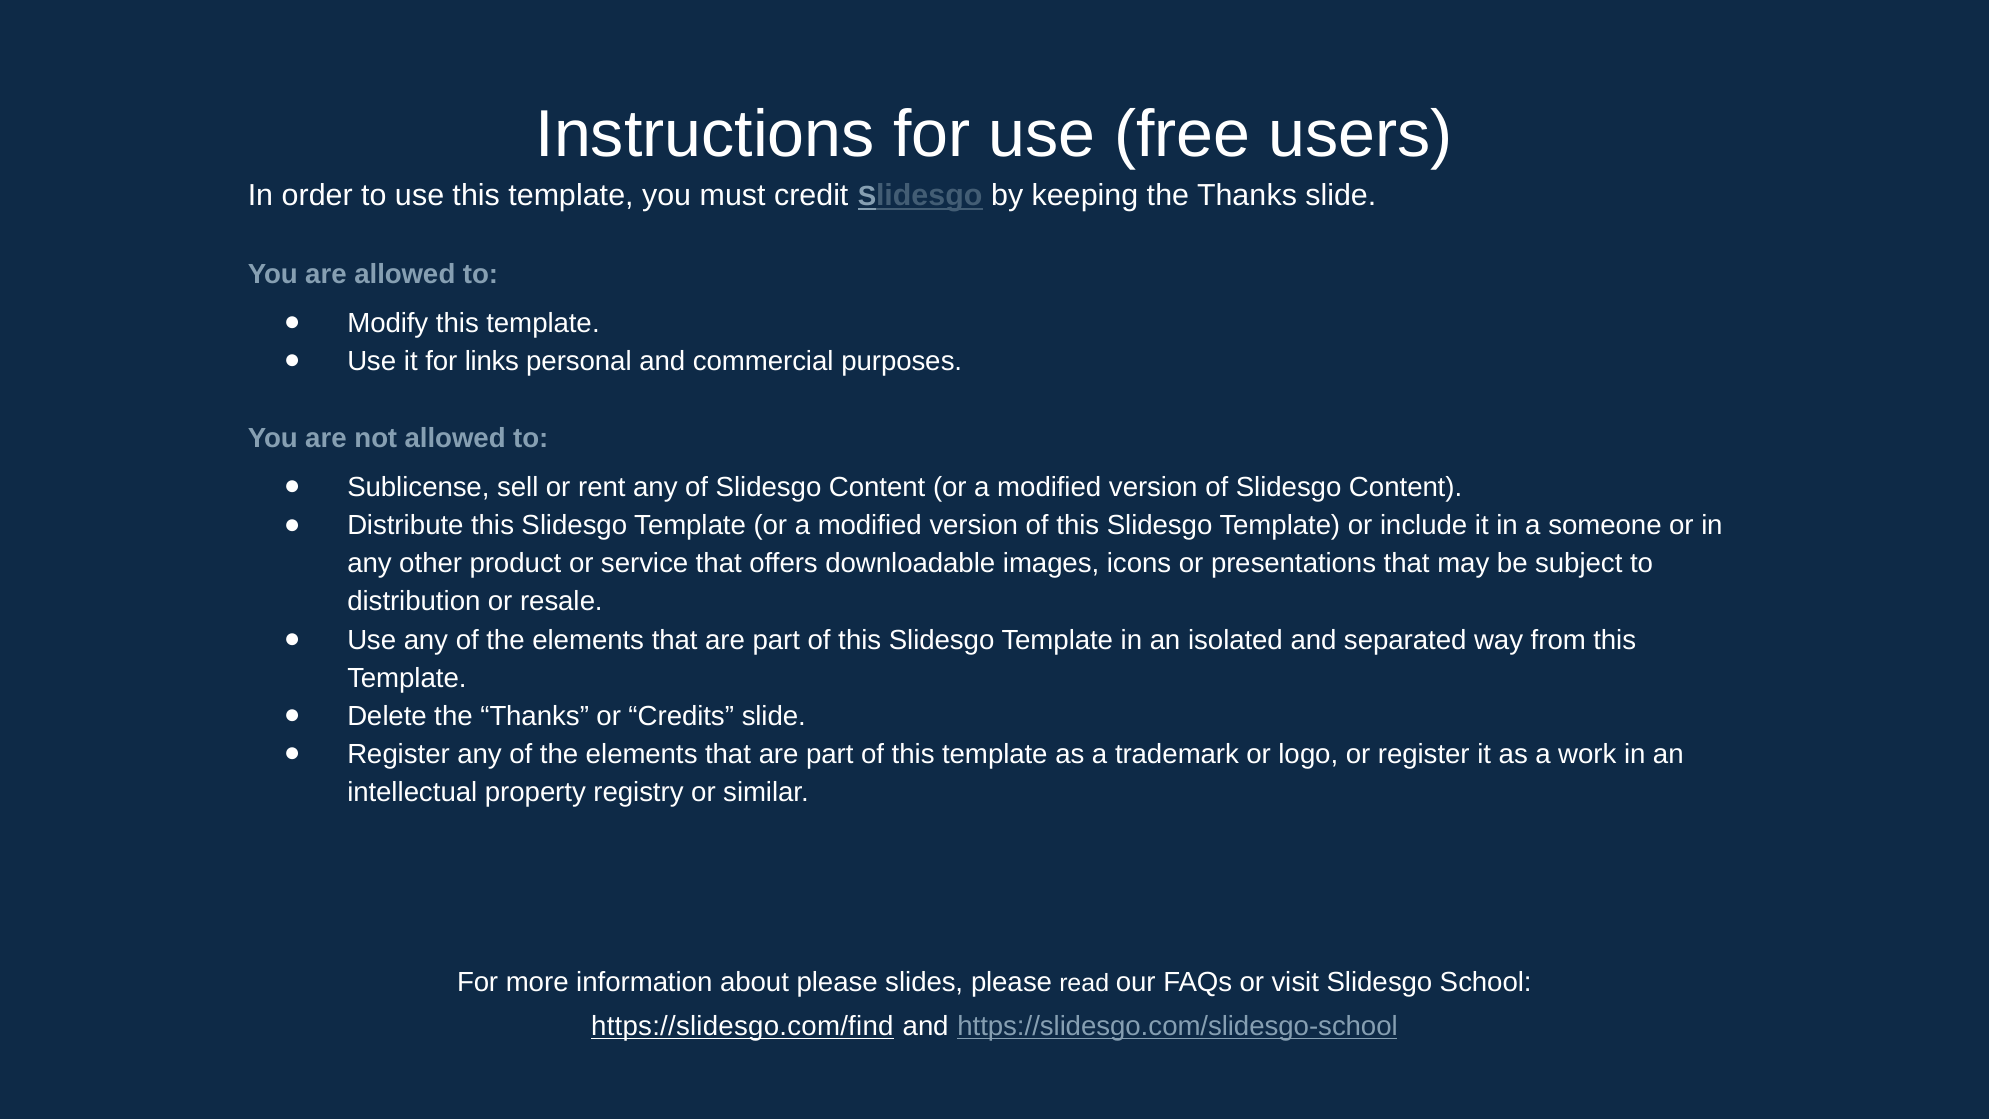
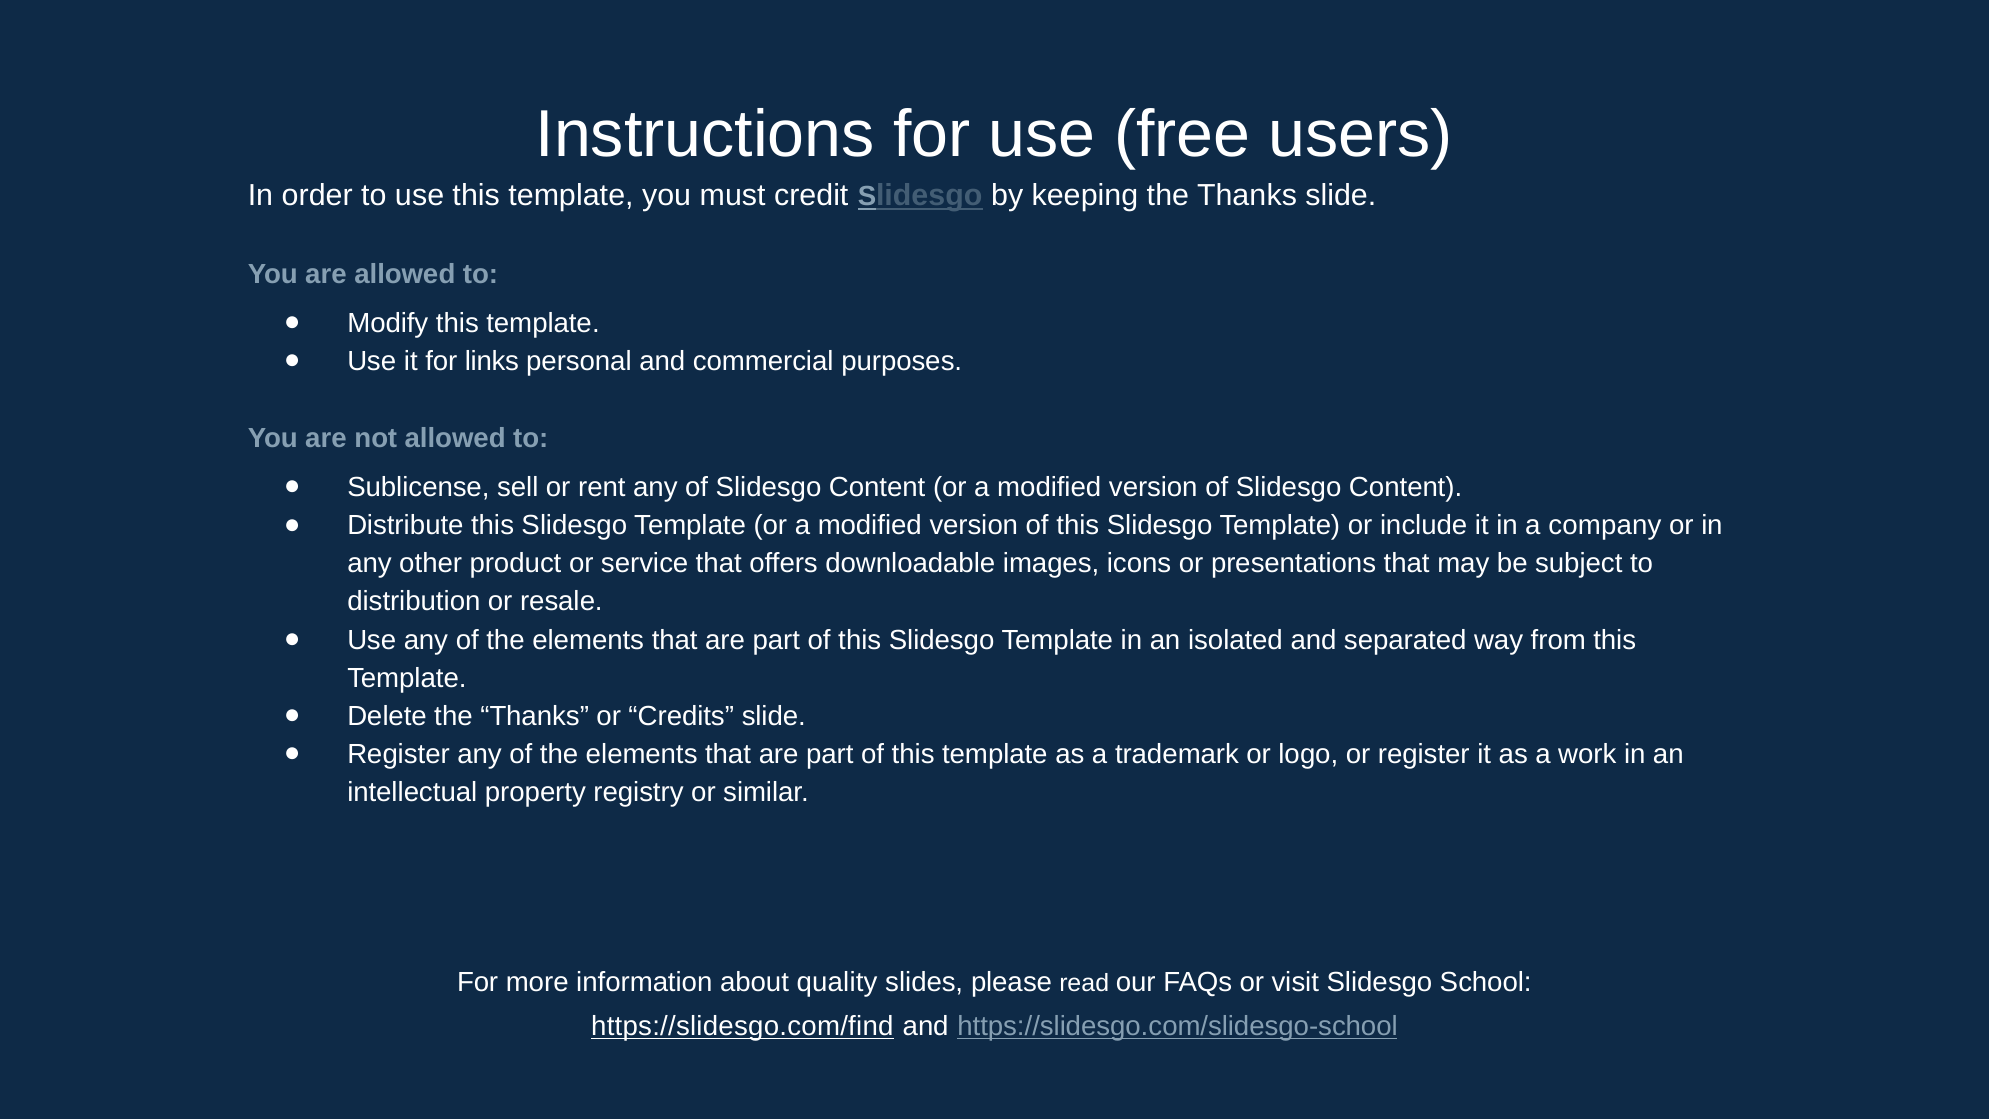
someone: someone -> company (1605, 525)
about please: please -> quality (837, 982)
